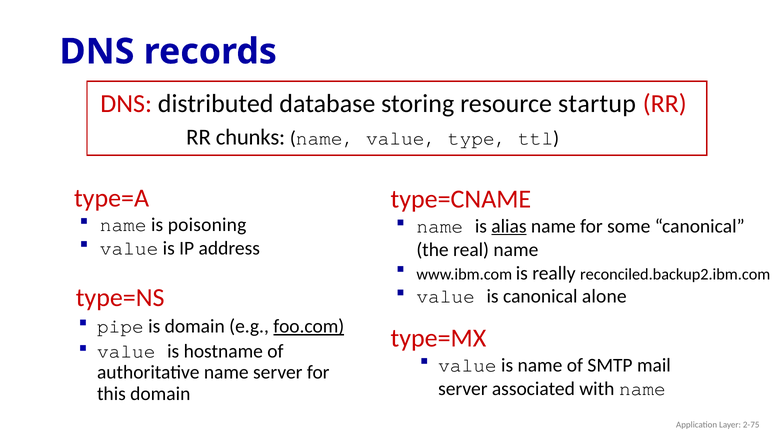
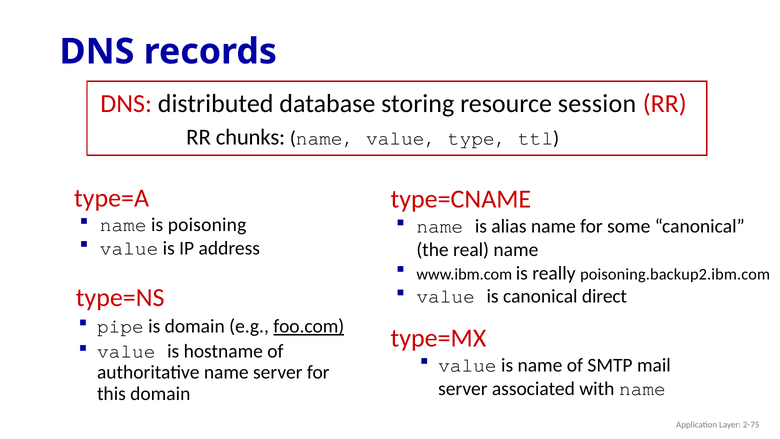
startup: startup -> session (597, 104)
alias underline: present -> none (509, 226)
reconciled.backup2.ibm.com: reconciled.backup2.ibm.com -> poisoning.backup2.ibm.com (675, 274)
alone: alone -> direct (604, 296)
